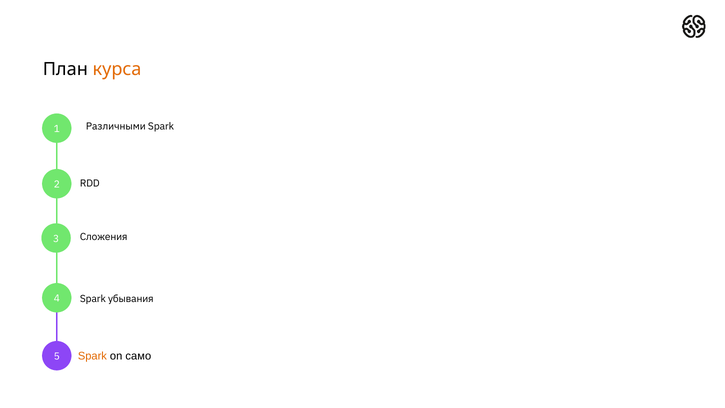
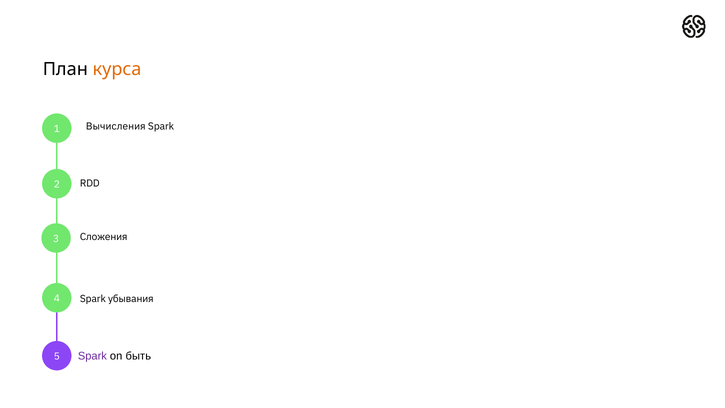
Различными: Различными -> Вычисления (116, 126)
Spark colour: orange -> purple (92, 356)
само: само -> быть (138, 356)
